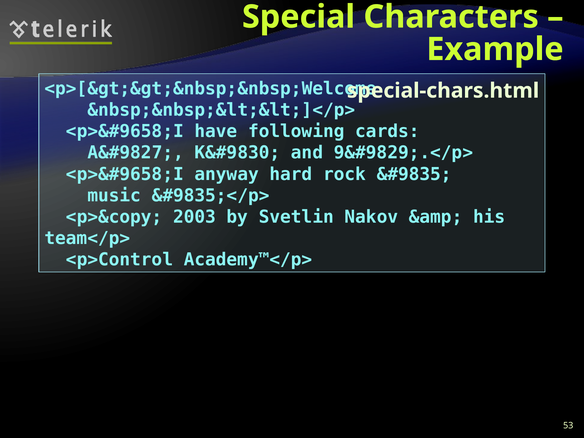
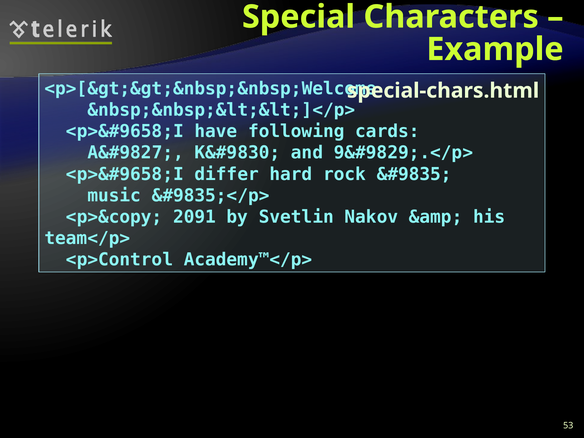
anyway: anyway -> differ (227, 174)
2003: 2003 -> 2091 (195, 217)
